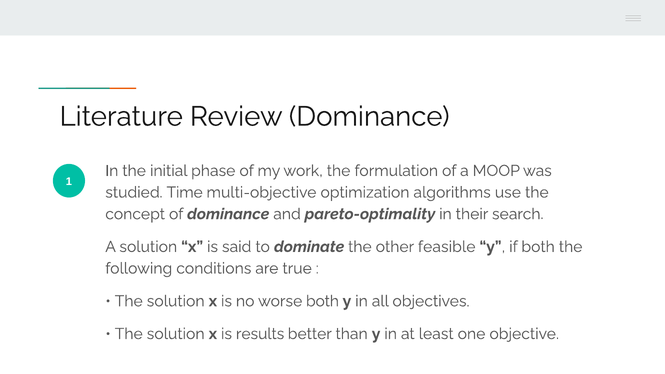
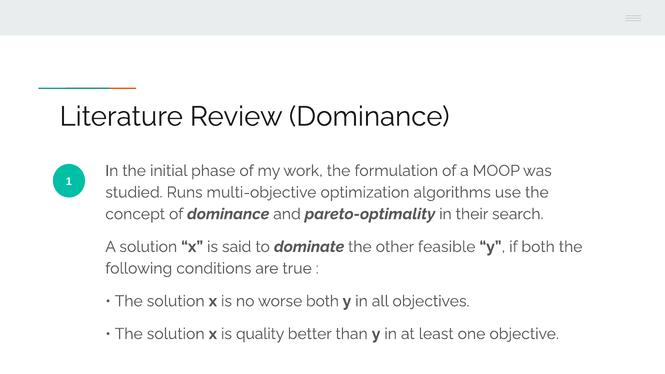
Time: Time -> Runs (185, 192)
results: results -> quality (260, 334)
